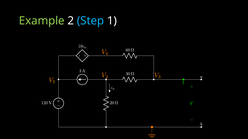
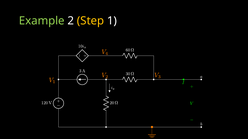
Step colour: light blue -> yellow (91, 21)
